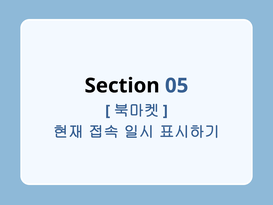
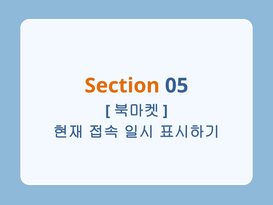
Section colour: black -> orange (122, 86)
